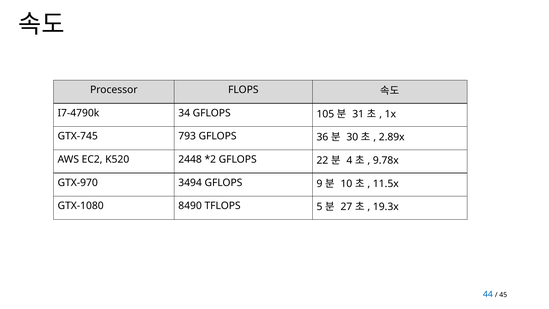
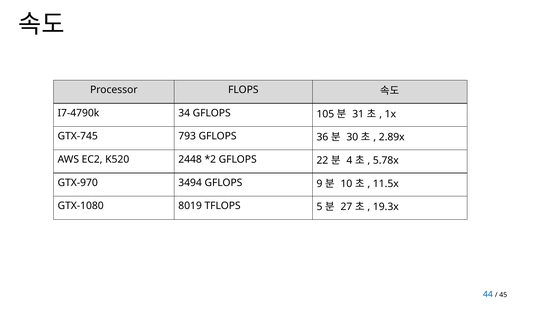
9.78x: 9.78x -> 5.78x (386, 160)
8490: 8490 -> 8019 (190, 206)
